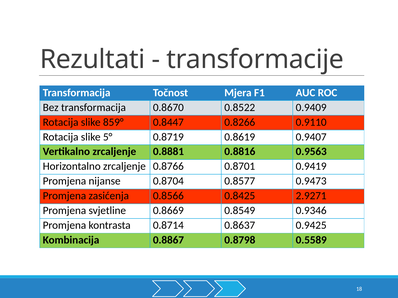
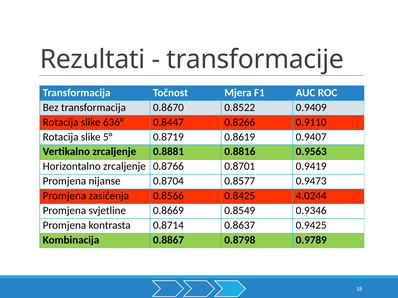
859°: 859° -> 636° (113, 122)
2.9271: 2.9271 -> 4.0244 (311, 196)
0.5589: 0.5589 -> 0.9789 (311, 240)
